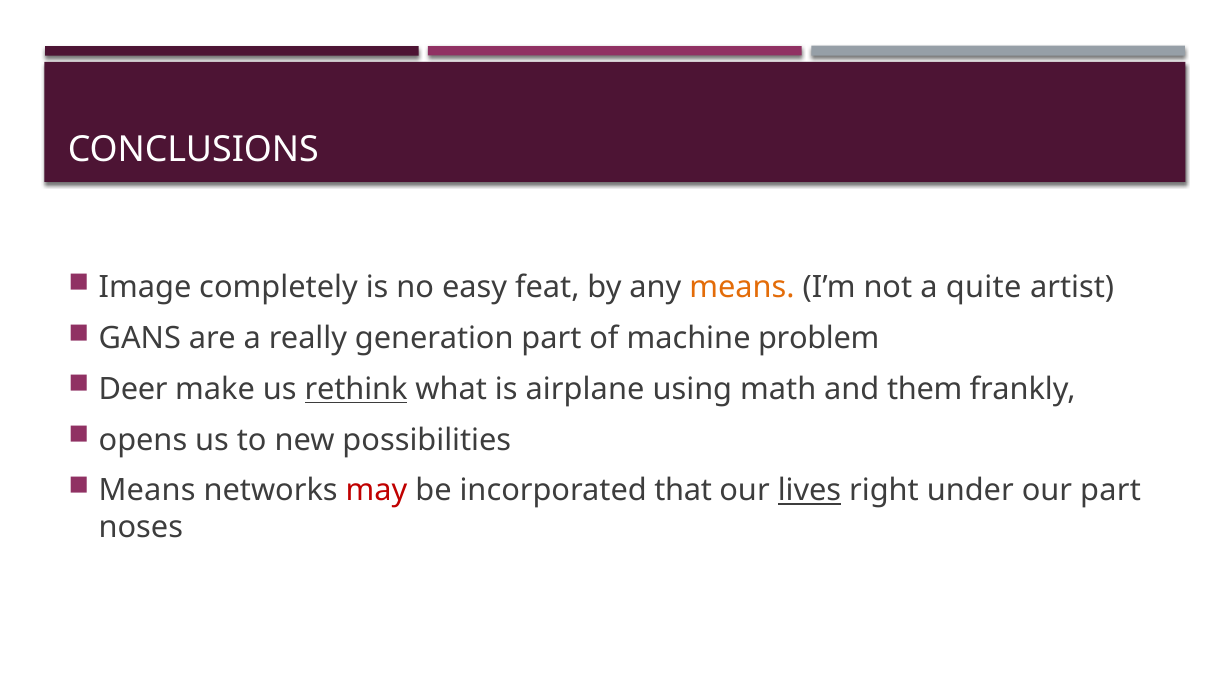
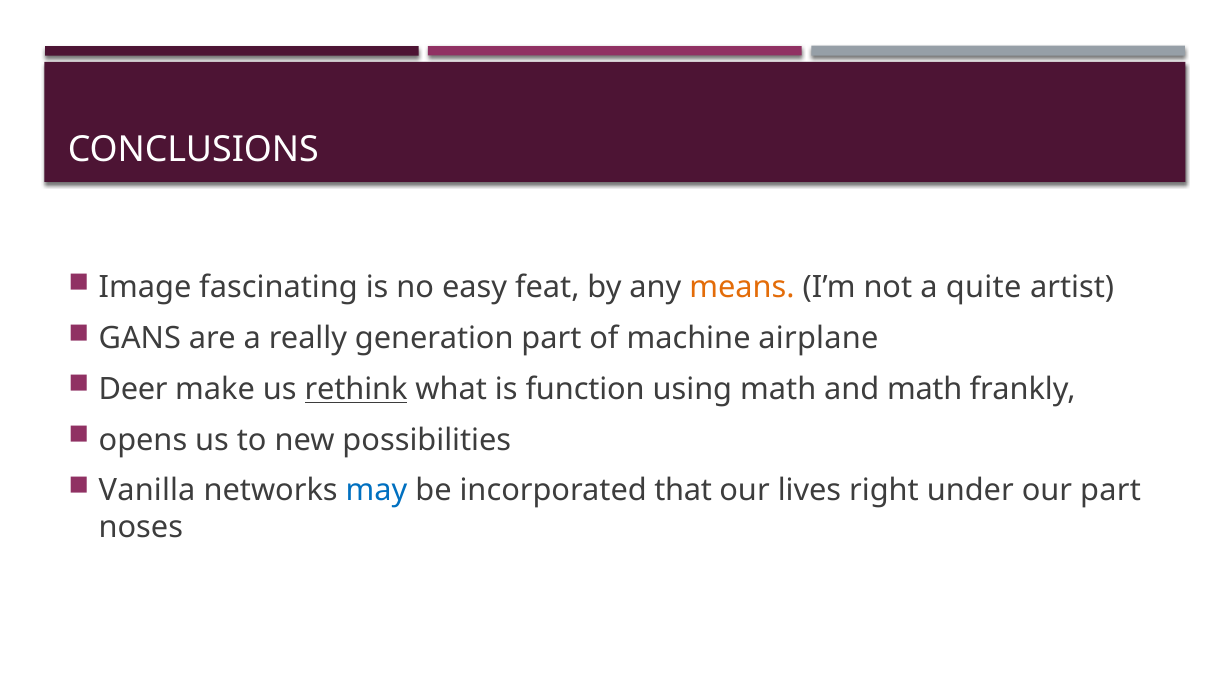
completely: completely -> fascinating (279, 288)
problem: problem -> airplane (818, 338)
airplane: airplane -> function (585, 389)
and them: them -> math (925, 389)
Means: Means -> Vanilla (147, 491)
may colour: red -> blue (376, 491)
lives underline: present -> none (809, 491)
